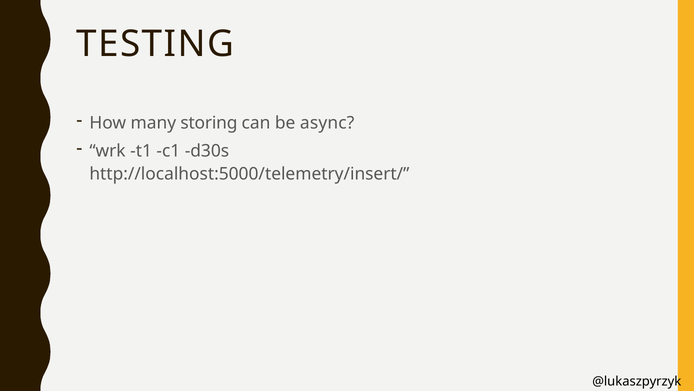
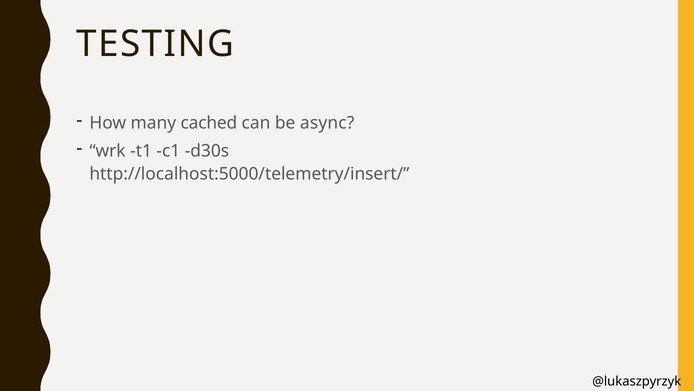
storing: storing -> cached (209, 123)
